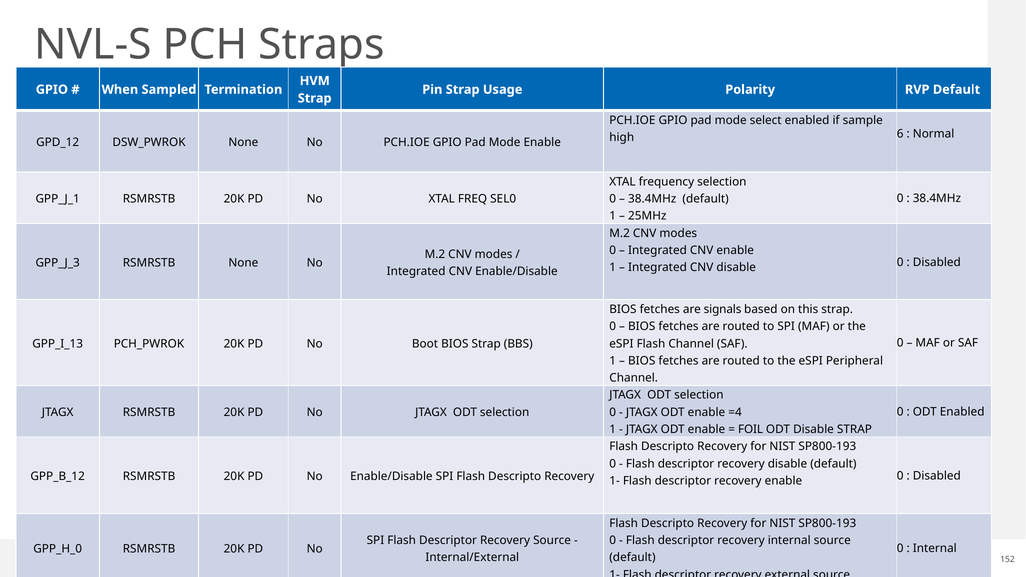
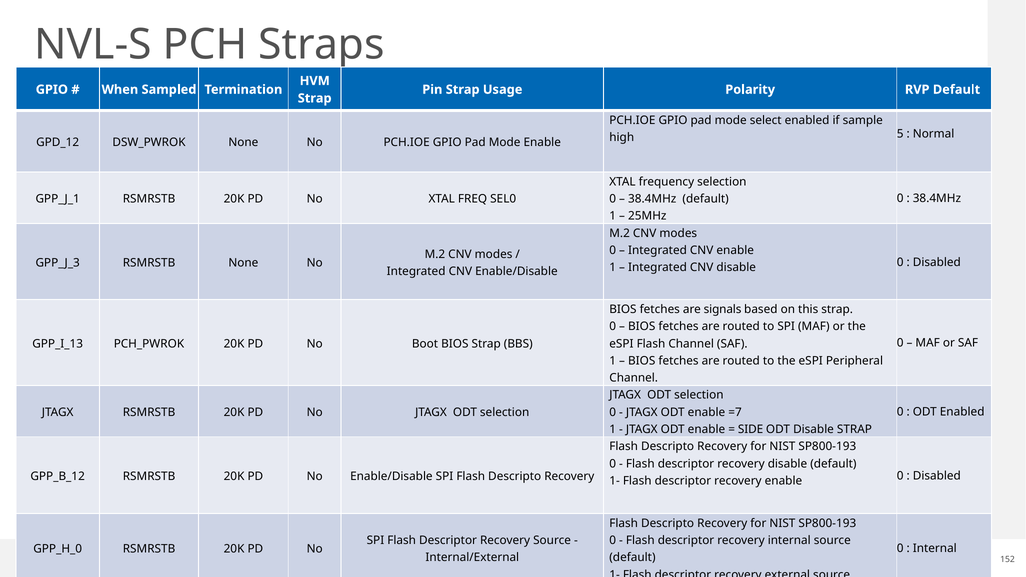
6: 6 -> 5 (900, 134)
=4: =4 -> =7 (735, 412)
FOIL: FOIL -> SIDE (751, 429)
